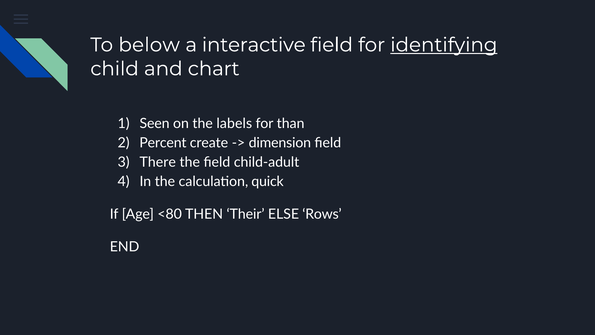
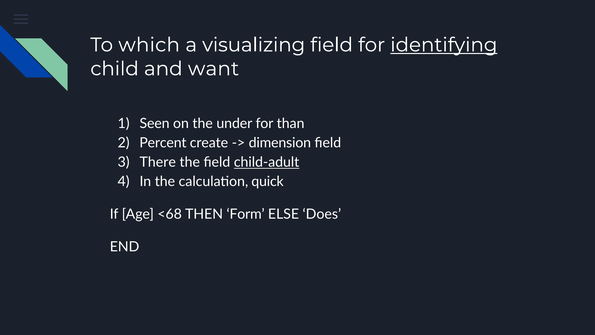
below: below -> which (149, 45)
interactive: interactive -> visualizing (254, 45)
chart: chart -> want (214, 69)
labels: labels -> under (234, 123)
child-adult underline: none -> present (267, 162)
<80: <80 -> <68 (170, 214)
Their: Their -> Form (246, 214)
Rows: Rows -> Does (322, 214)
